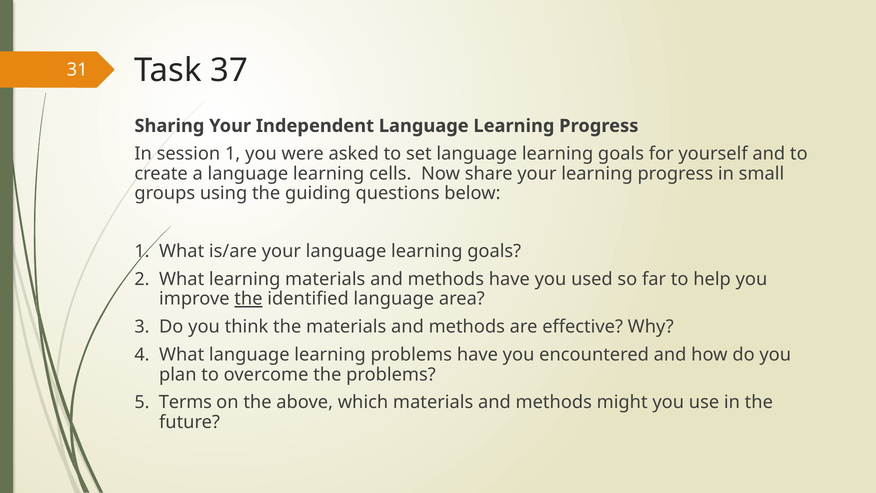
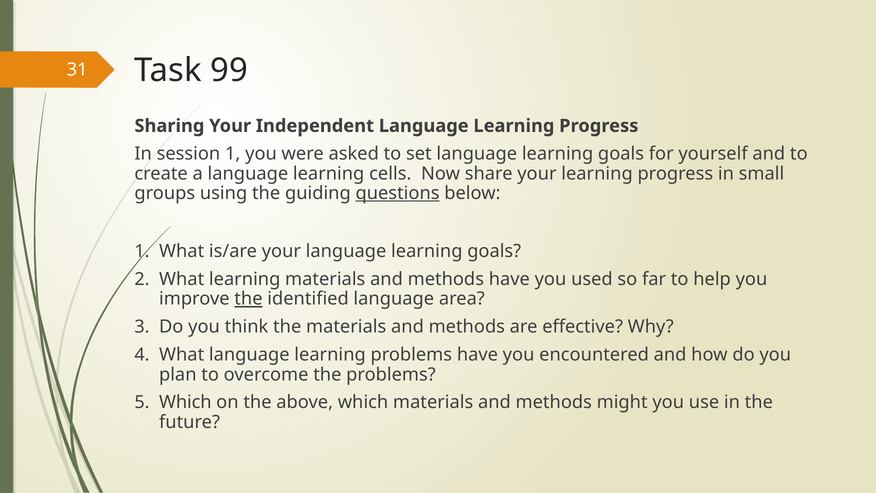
37: 37 -> 99 (229, 70)
questions underline: none -> present (398, 193)
Terms: Terms -> Which (185, 402)
